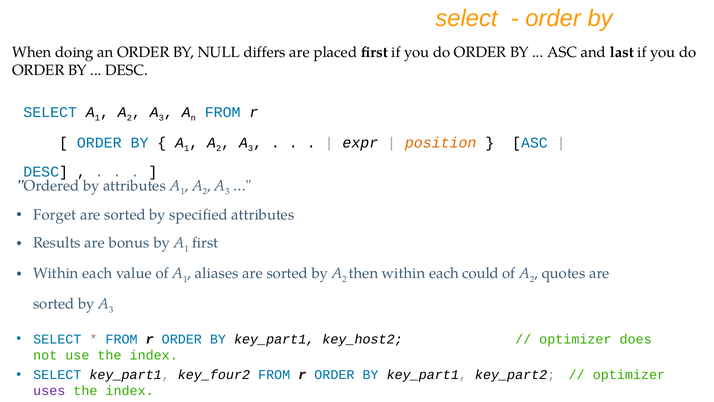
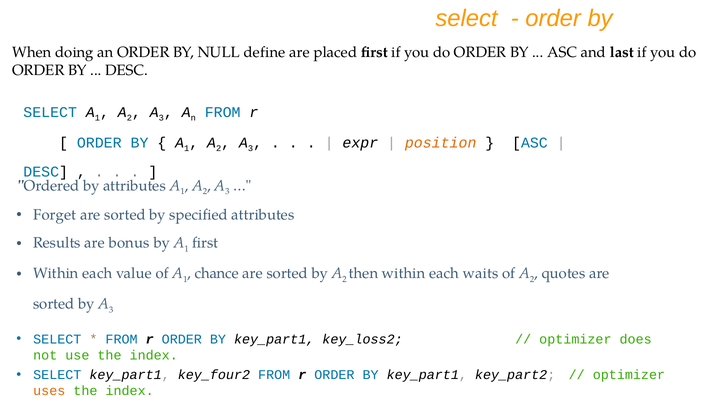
differs: differs -> define (265, 52)
aliases: aliases -> chance (217, 273)
could: could -> waits (480, 273)
key_host2: key_host2 -> key_loss2 (363, 339)
uses colour: purple -> orange (49, 391)
